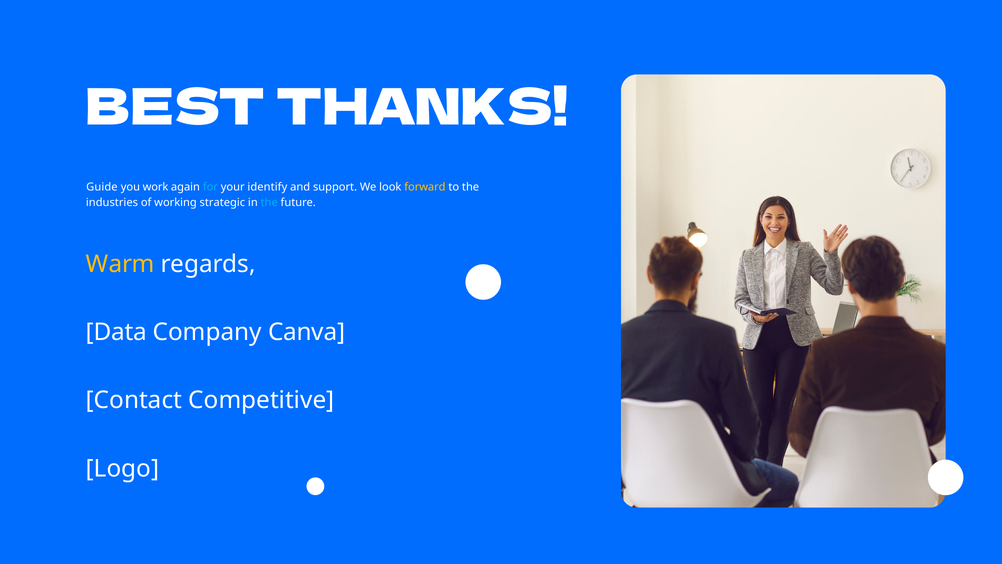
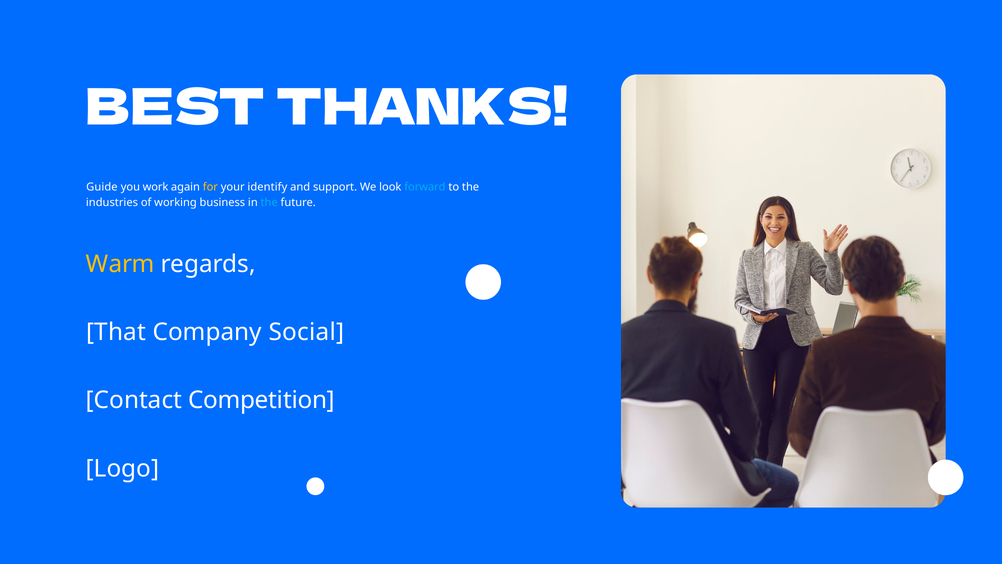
for colour: light blue -> yellow (210, 187)
forward colour: yellow -> light blue (425, 187)
strategic: strategic -> business (222, 203)
Data: Data -> That (116, 332)
Canva: Canva -> Social (306, 332)
Competitive: Competitive -> Competition (261, 400)
